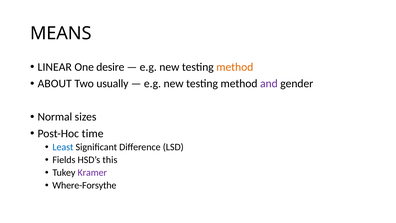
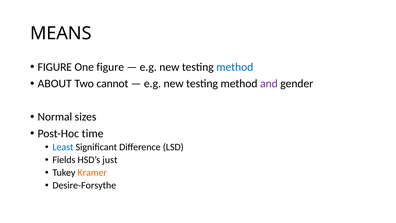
LINEAR: LINEAR -> FIGURE (55, 67)
One desire: desire -> figure (110, 67)
method colour: orange -> blue (235, 67)
usually: usually -> cannot (112, 84)
this: this -> just (110, 160)
Kramer colour: purple -> orange (92, 173)
Where-Forsythe: Where-Forsythe -> Desire-Forsythe (84, 185)
